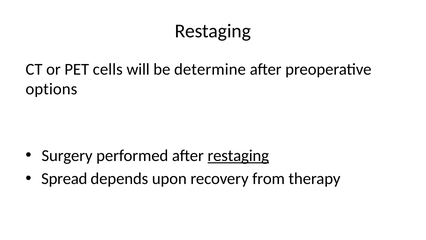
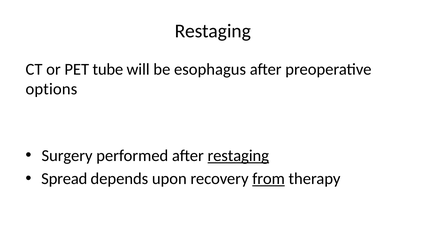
cells: cells -> tube (108, 69)
determine: determine -> esophagus (210, 69)
from underline: none -> present (269, 179)
